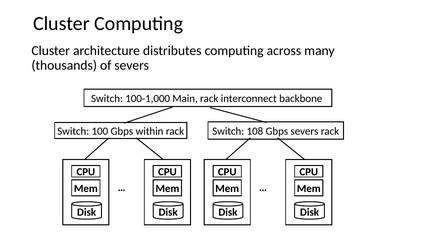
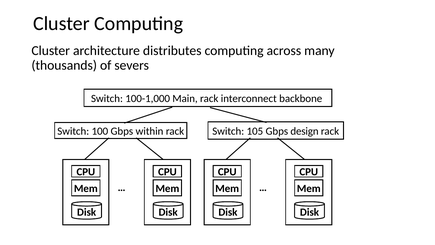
108: 108 -> 105 (255, 131)
Gbps severs: severs -> design (305, 131)
